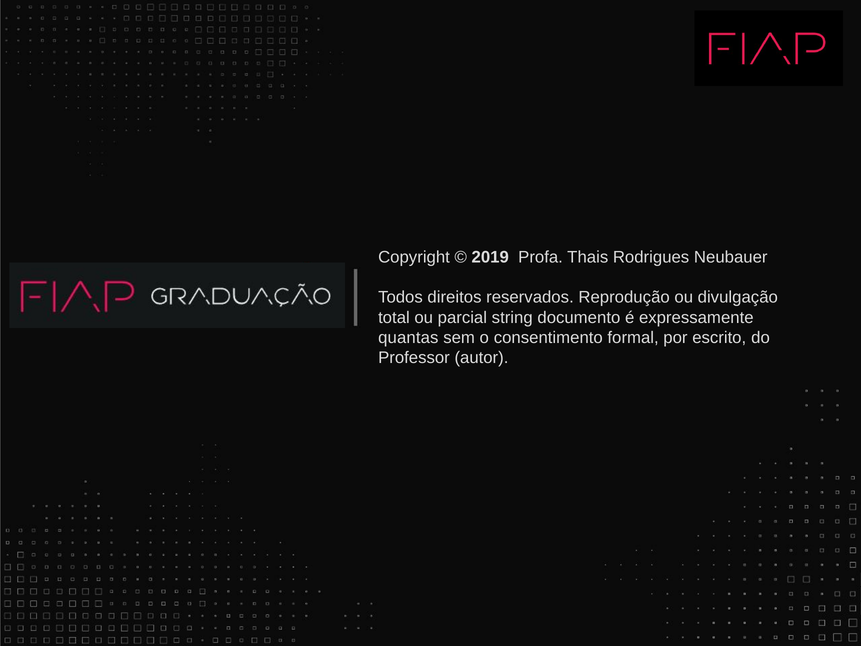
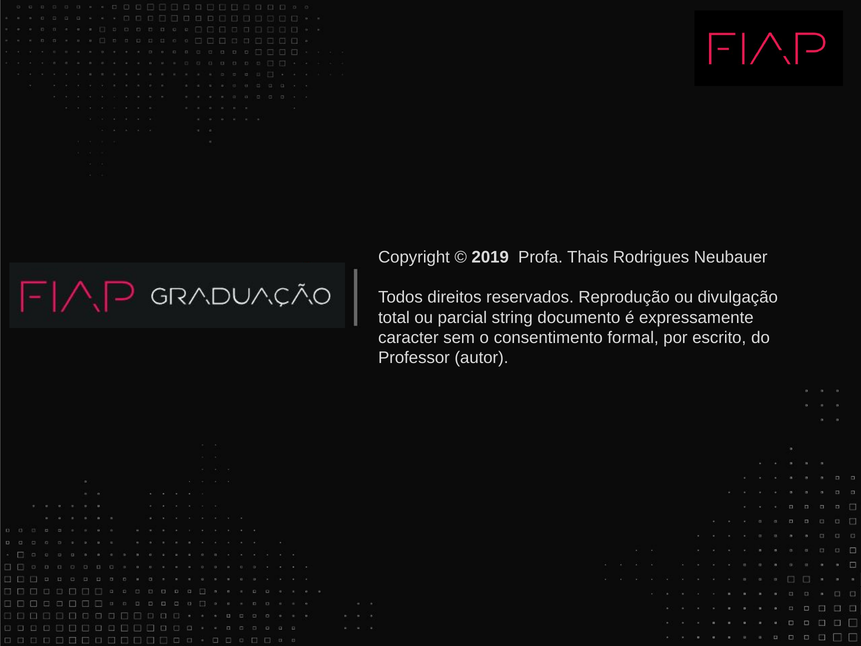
quantas: quantas -> caracter (408, 337)
